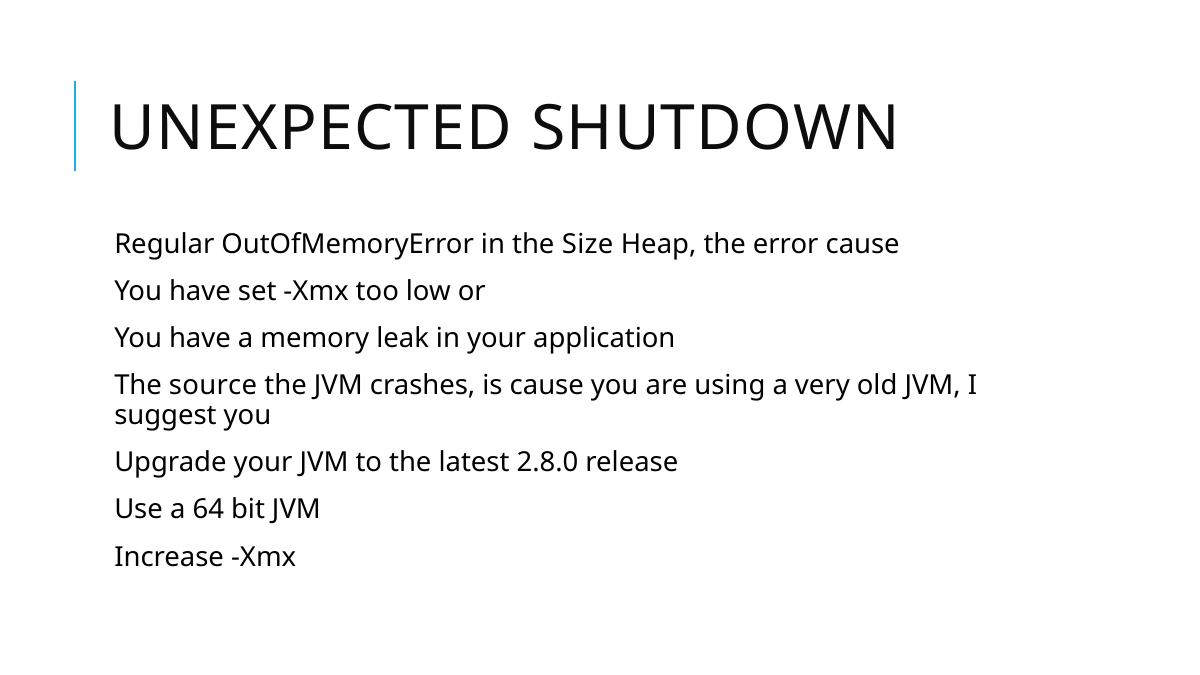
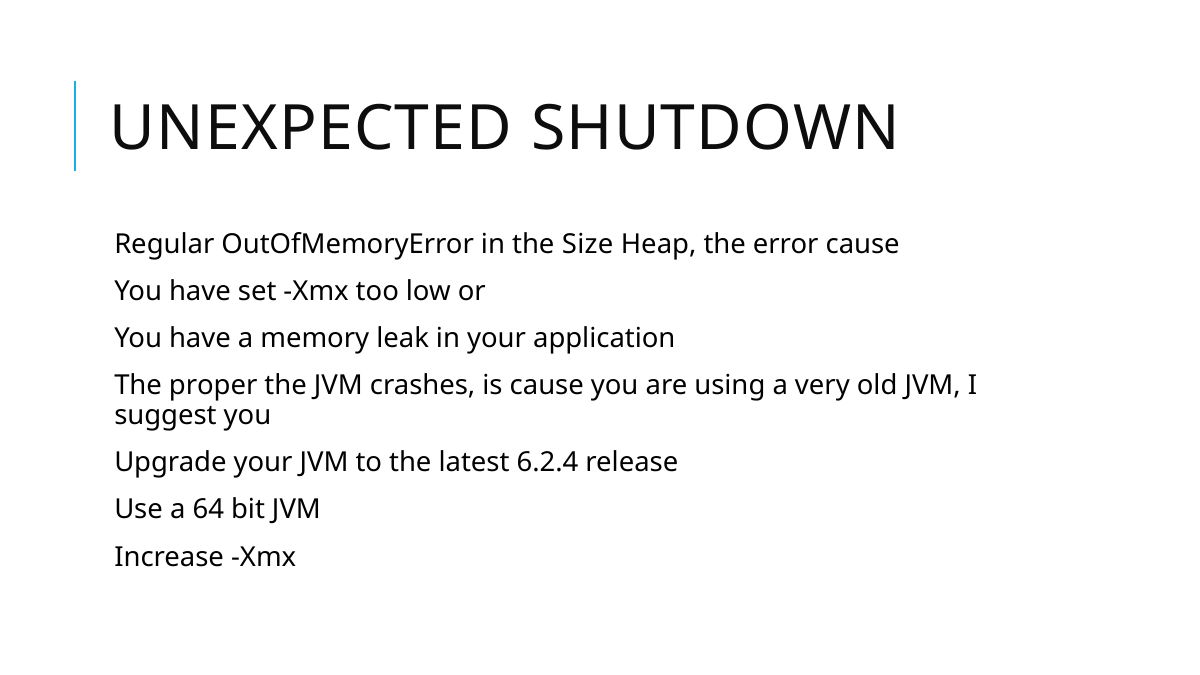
source: source -> proper (213, 386)
2.8.0: 2.8.0 -> 6.2.4 (548, 463)
